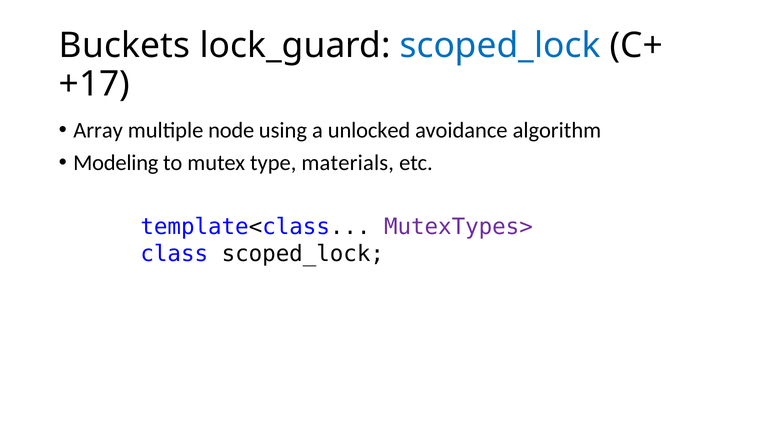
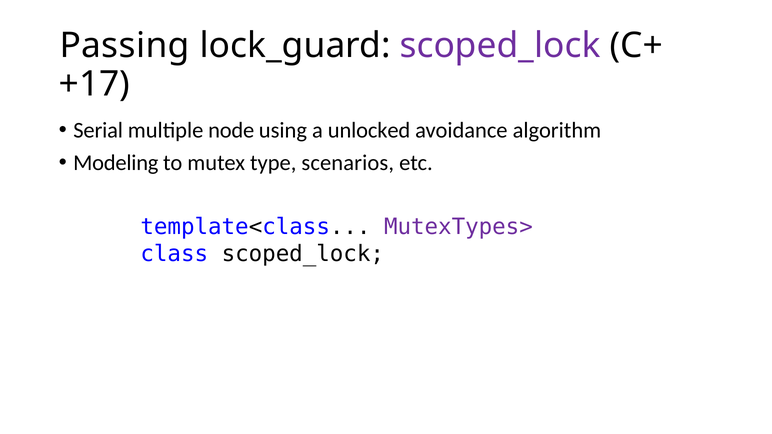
Buckets: Buckets -> Passing (125, 46)
scoped_lock colour: blue -> purple (500, 46)
Array: Array -> Serial (98, 131)
materials: materials -> scenarios (348, 163)
